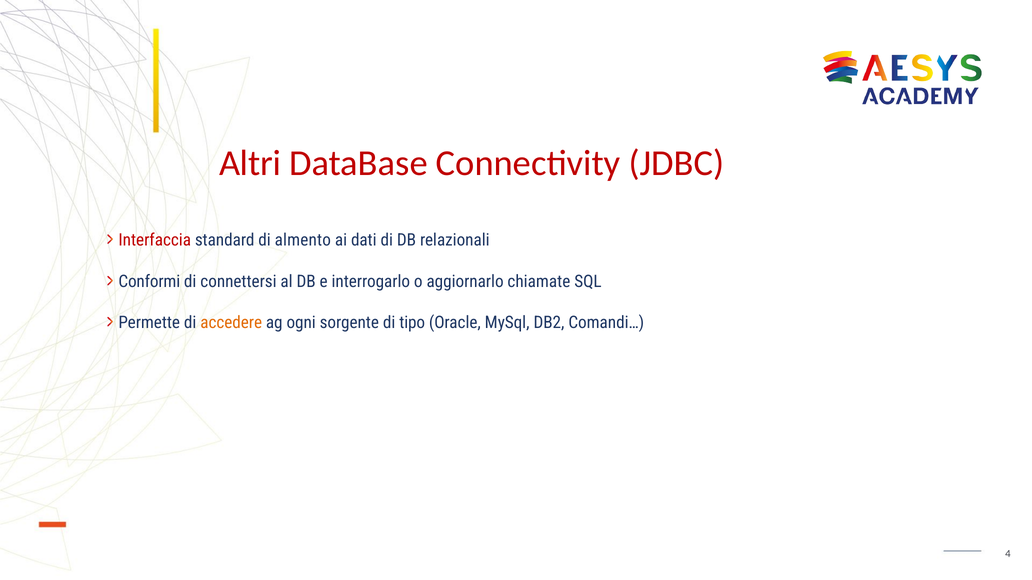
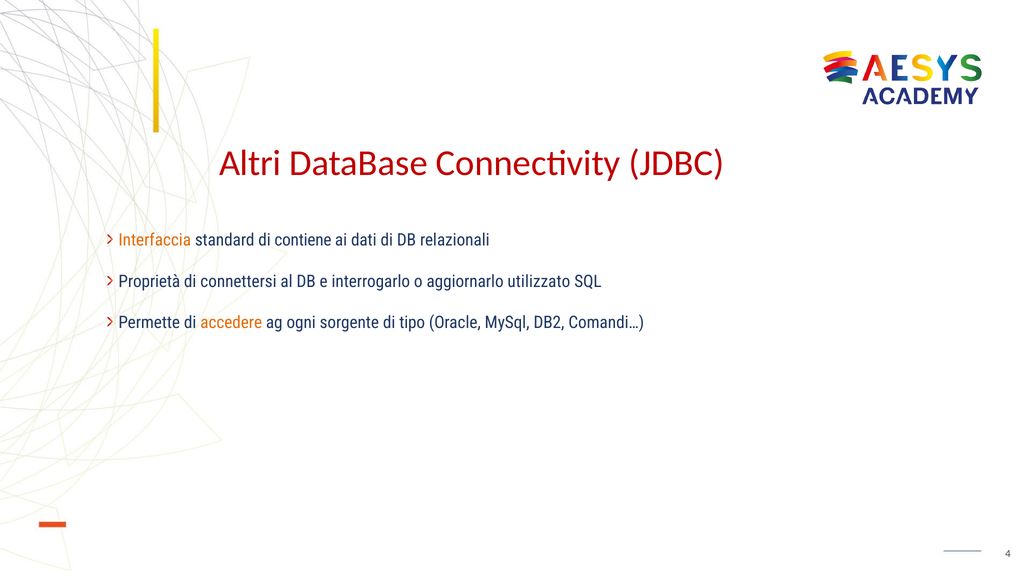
Interfaccia colour: red -> orange (155, 240)
almento: almento -> contiene (303, 240)
Conformi: Conformi -> Proprietà (149, 282)
chiamate: chiamate -> utilizzato (539, 282)
